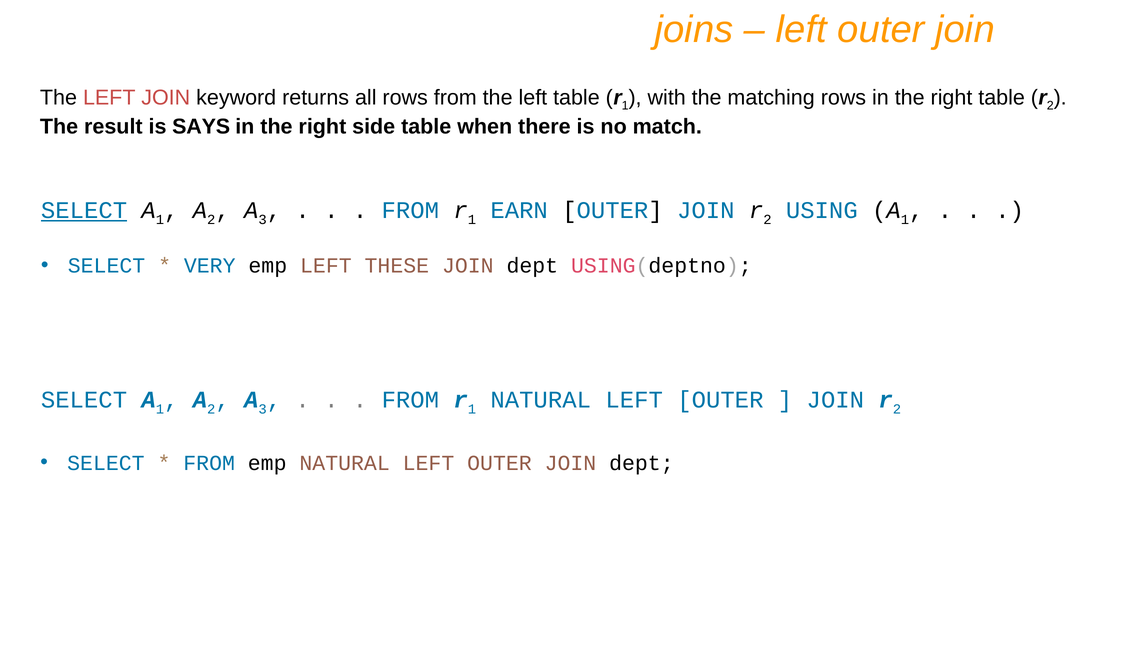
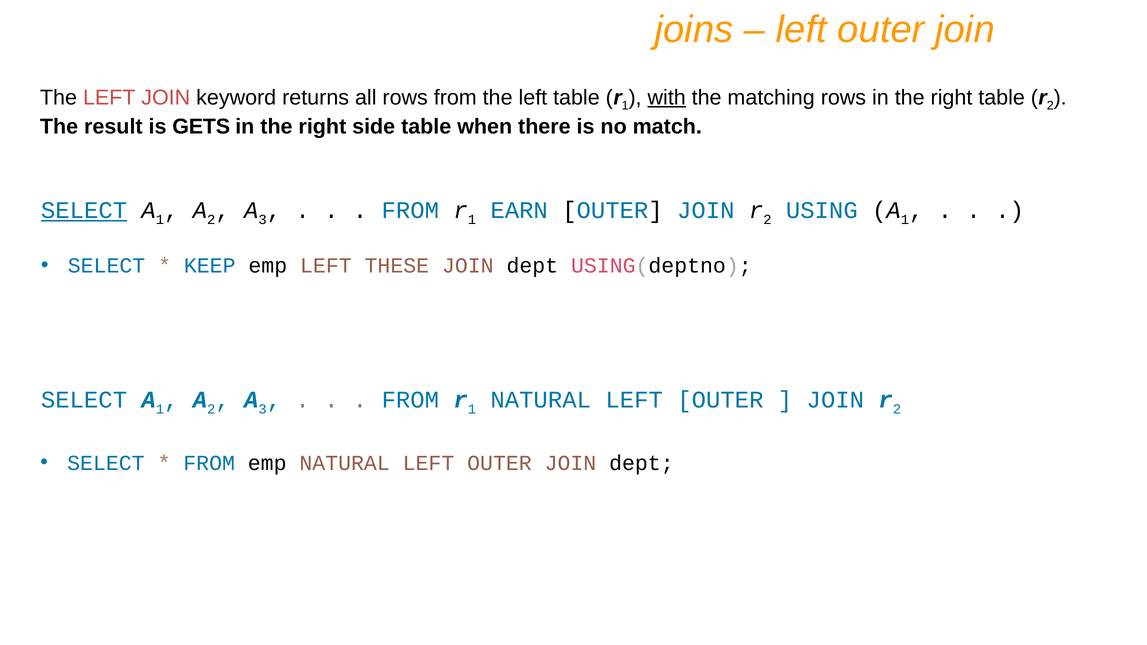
with underline: none -> present (667, 97)
SAYS: SAYS -> GETS (201, 127)
VERY: VERY -> KEEP (210, 266)
